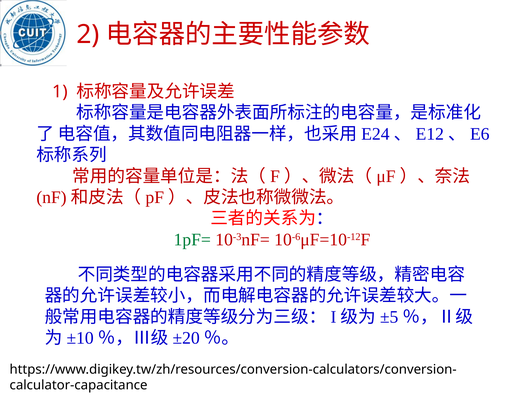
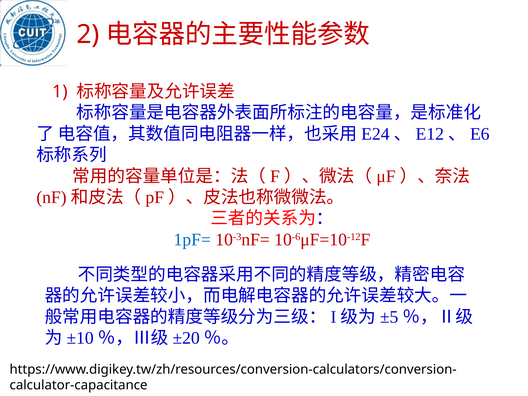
1pF= colour: green -> blue (192, 240)
